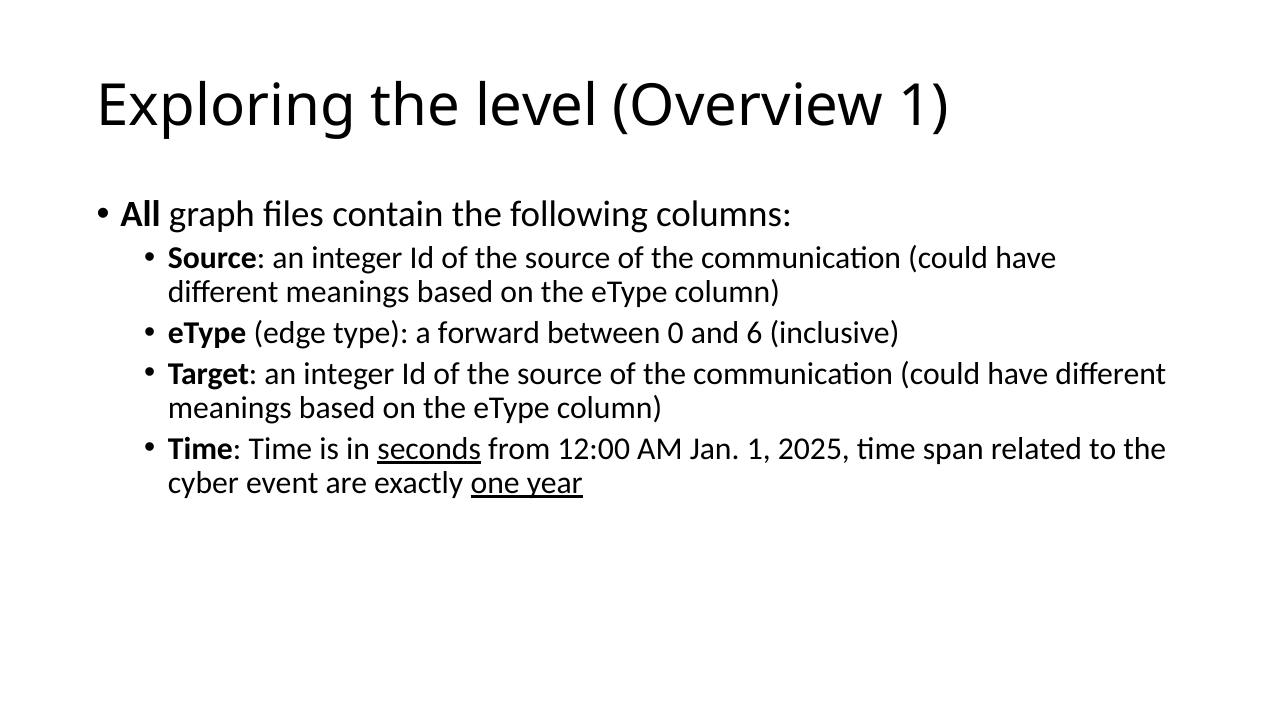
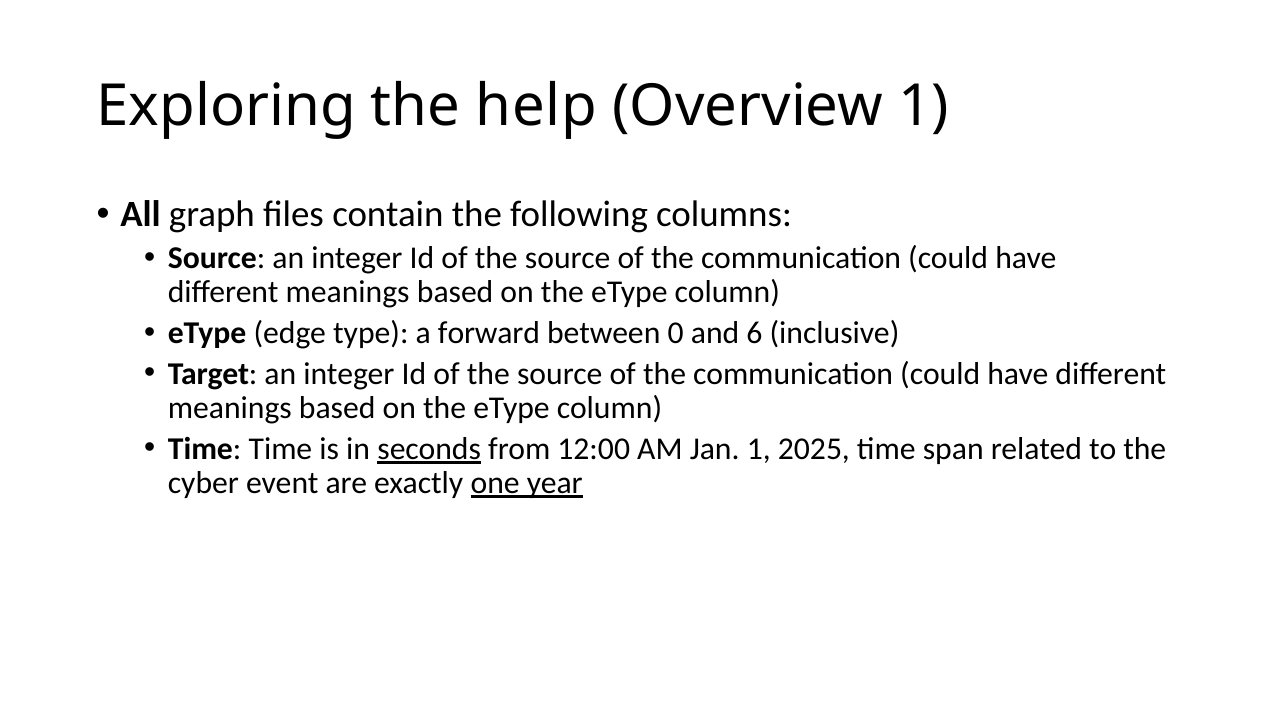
level: level -> help (536, 106)
